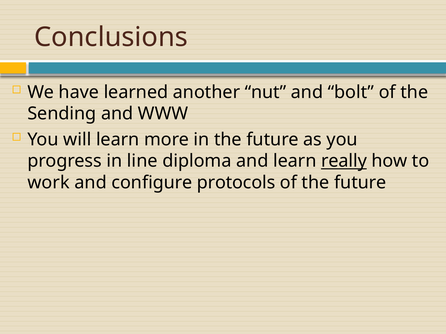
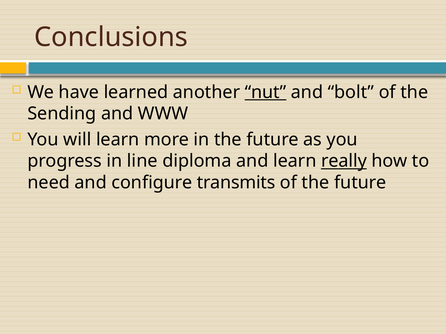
nut underline: none -> present (265, 92)
work: work -> need (49, 183)
protocols: protocols -> transmits (236, 183)
